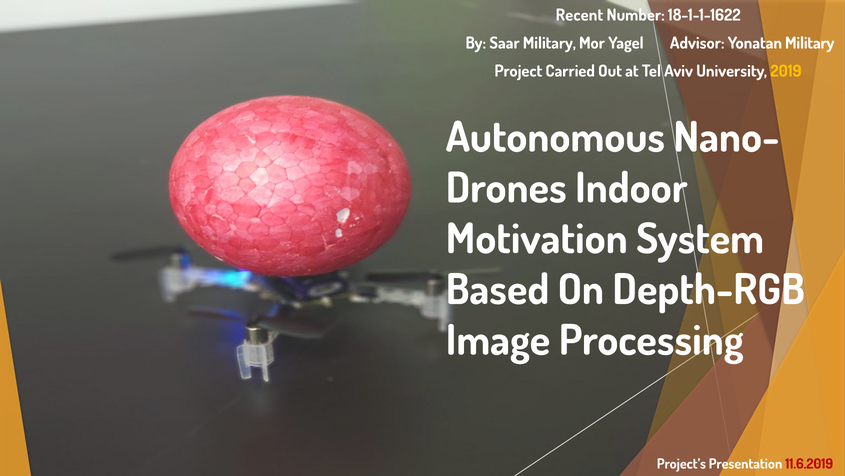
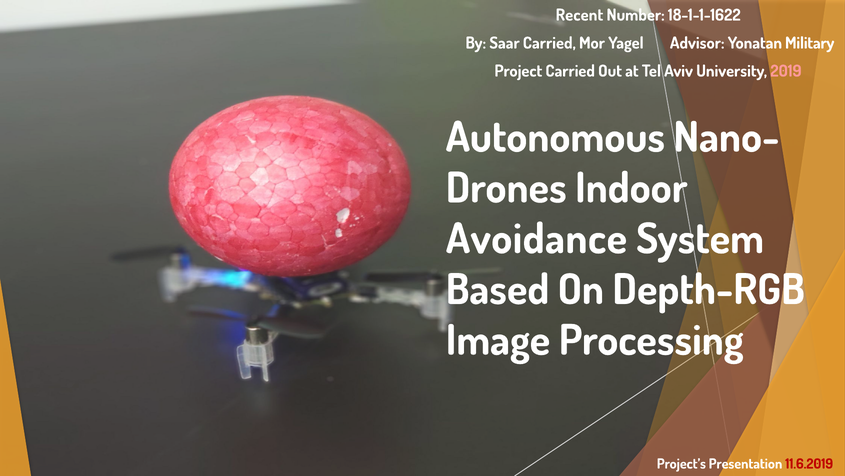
Saar Military: Military -> Carried (549, 43)
2019 colour: yellow -> pink (786, 71)
Motivation: Motivation -> Avoidance (537, 239)
